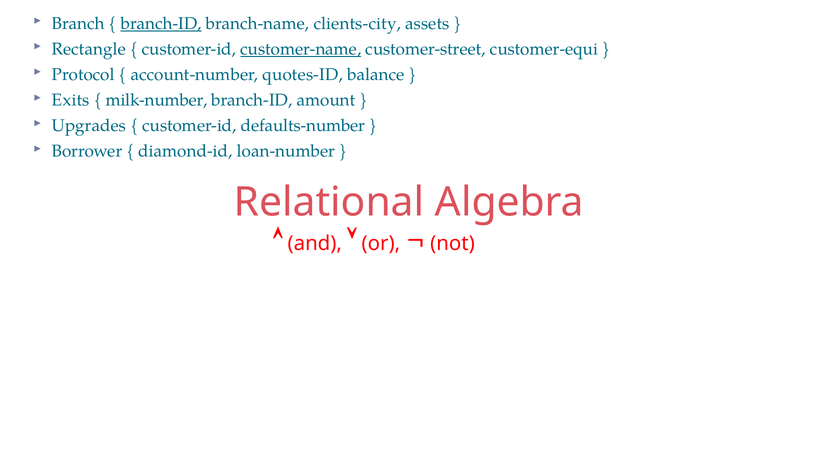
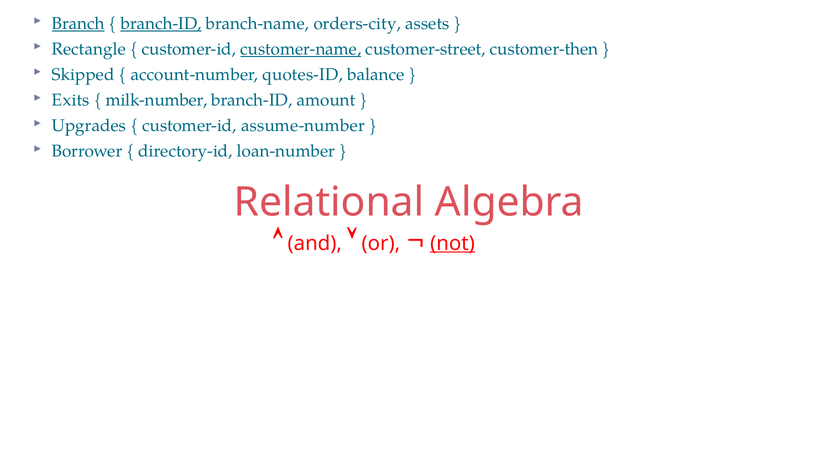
Branch underline: none -> present (78, 23)
clients-city: clients-city -> orders-city (357, 23)
customer-equi: customer-equi -> customer-then (544, 49)
Protocol: Protocol -> Skipped (83, 75)
defaults-number: defaults-number -> assume-number (303, 126)
diamond-id: diamond-id -> directory-id (185, 151)
not underline: none -> present (452, 243)
